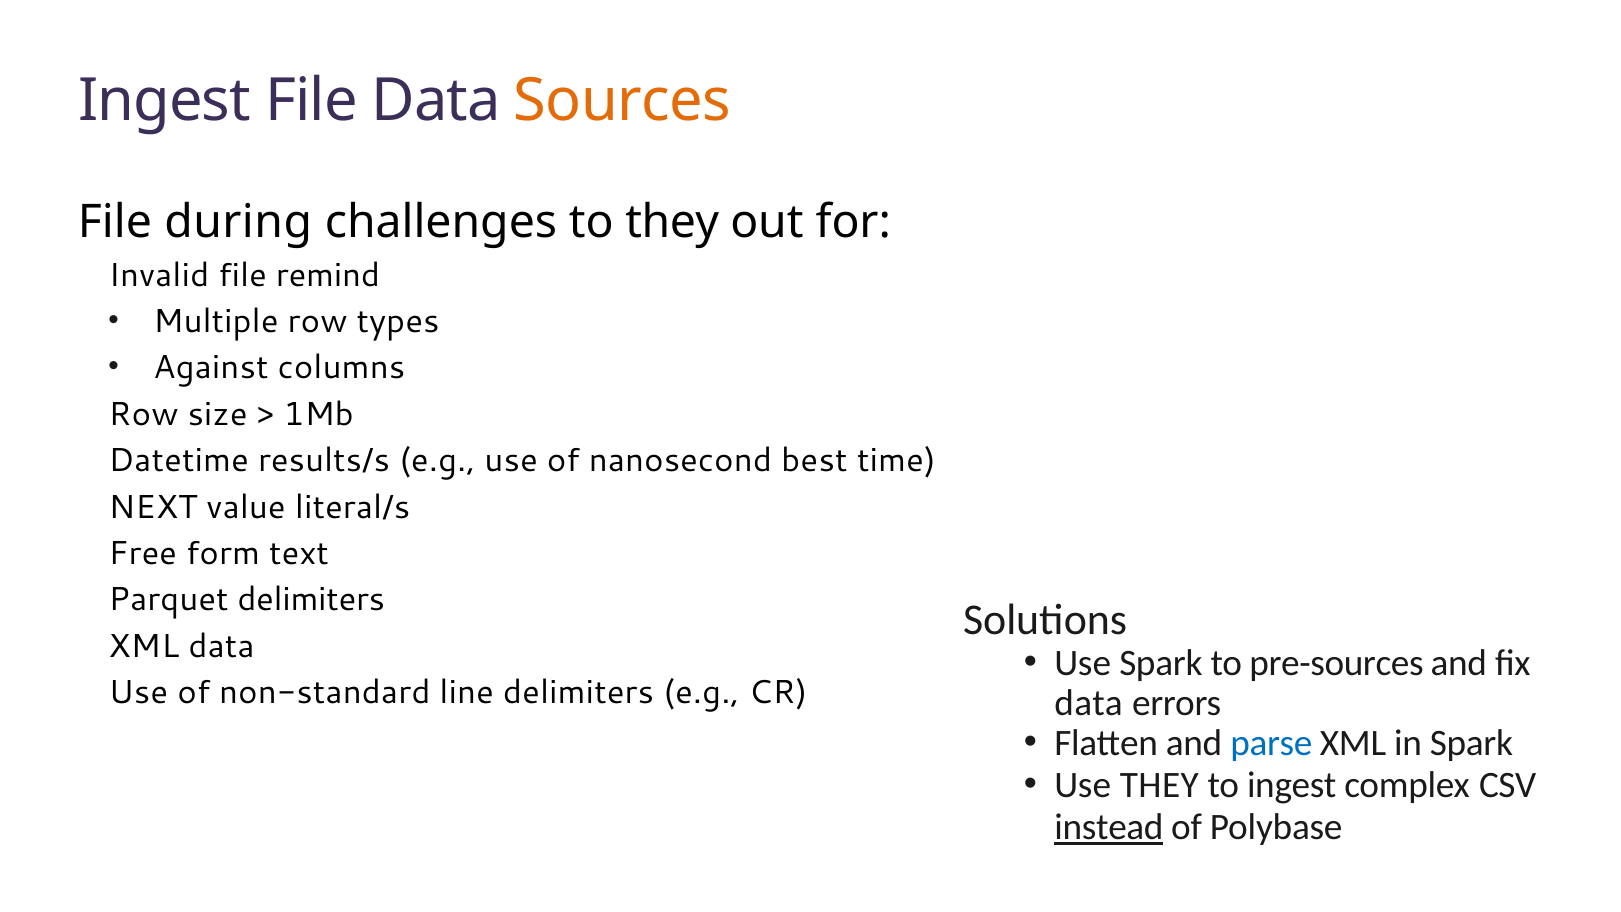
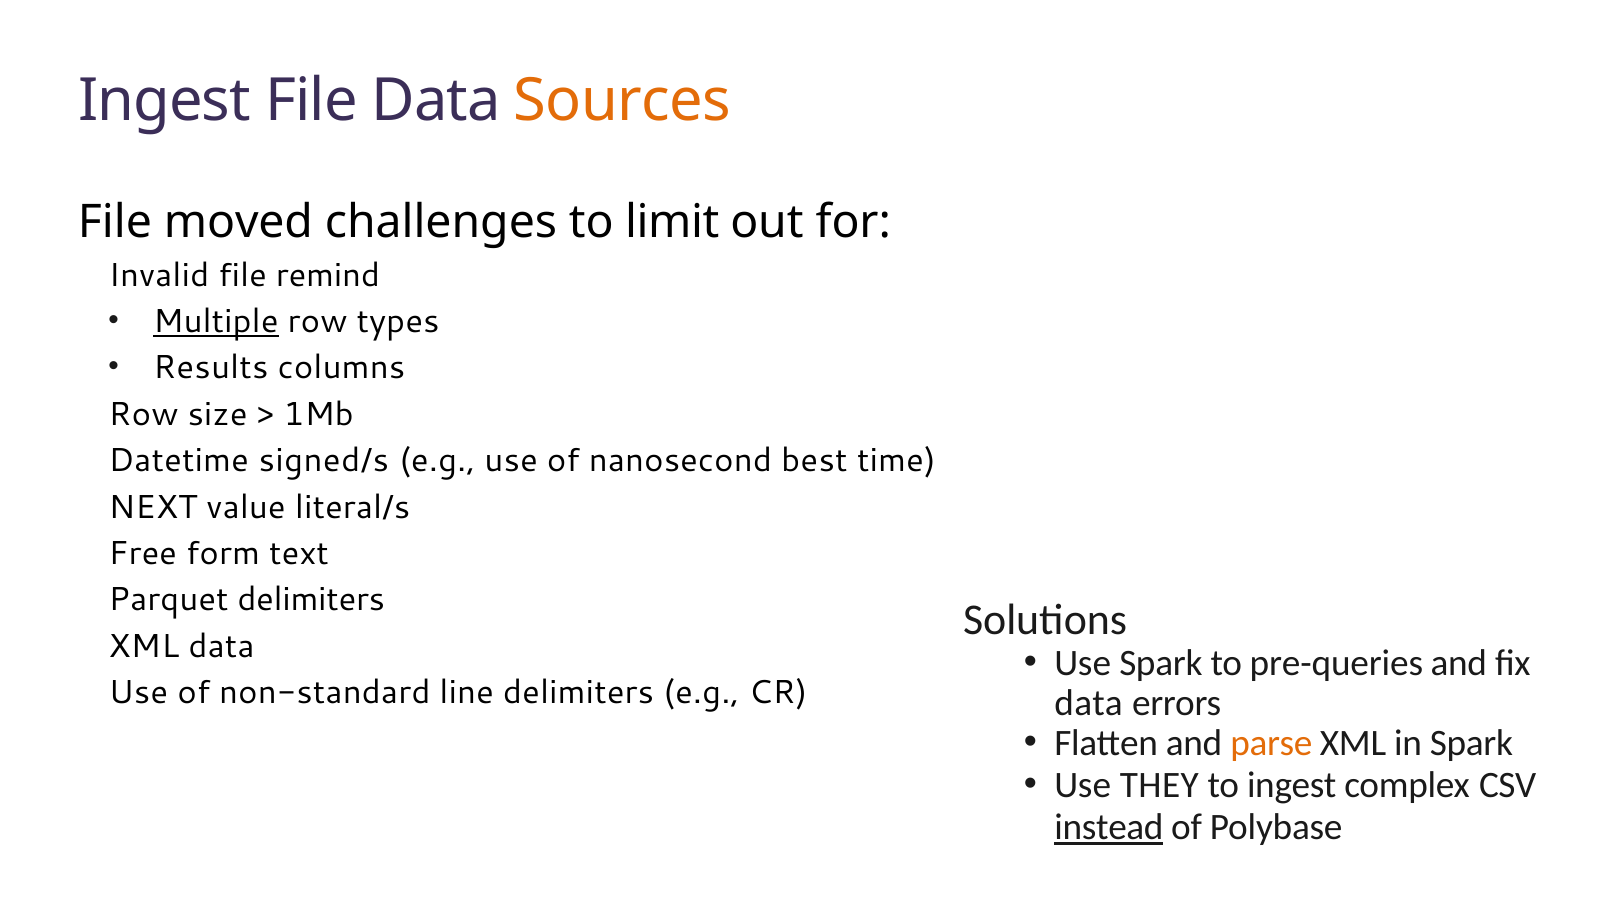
during: during -> moved (238, 222)
to they: they -> limit (672, 222)
Multiple underline: none -> present (216, 322)
Against: Against -> Results (211, 368)
results/s: results/s -> signed/s (324, 461)
pre-sources: pre-sources -> pre-queries (1336, 663)
parse colour: blue -> orange (1271, 743)
